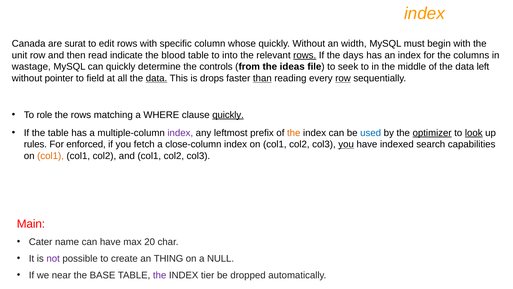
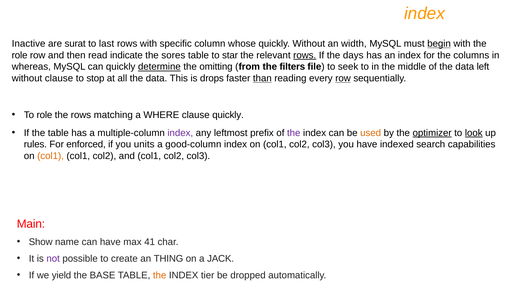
Canada: Canada -> Inactive (29, 44)
edit: edit -> last (107, 44)
begin underline: none -> present (439, 44)
unit: unit -> role (20, 55)
blood: blood -> sores (173, 55)
into: into -> star (230, 55)
wastage: wastage -> whereas (31, 67)
determine underline: none -> present (159, 67)
controls: controls -> omitting (216, 67)
ideas: ideas -> filters (292, 67)
without pointer: pointer -> clause (59, 78)
field: field -> stop (95, 78)
data underline: present -> none (157, 78)
quickly underline: present -> none (228, 115)
the colour: orange -> purple (294, 133)
used colour: blue -> orange (371, 133)
fetch: fetch -> units (144, 144)
close-column: close-column -> good-column (193, 144)
you underline: present -> none (346, 144)
Cater: Cater -> Show (41, 242)
20: 20 -> 41 (150, 242)
NULL: NULL -> JACK (221, 258)
near: near -> yield (61, 275)
the colour: purple -> orange (160, 275)
